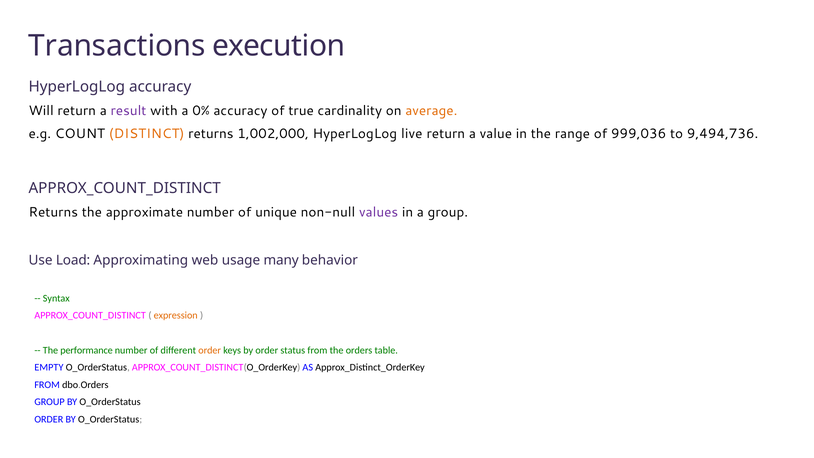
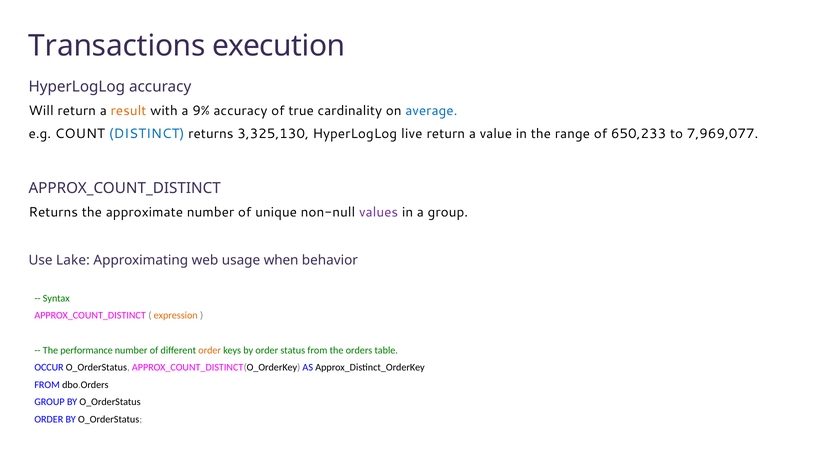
result colour: purple -> orange (129, 111)
0%: 0% -> 9% (201, 111)
average colour: orange -> blue (431, 111)
DISTINCT colour: orange -> blue (147, 134)
1,002,000: 1,002,000 -> 3,325,130 (273, 134)
999,036: 999,036 -> 650,233 (639, 134)
9,494,736: 9,494,736 -> 7,969,077 (723, 134)
Load: Load -> Lake (73, 260)
many: many -> when (281, 260)
EMPTY: EMPTY -> OCCUR (49, 367)
